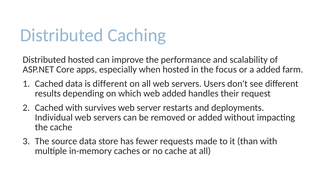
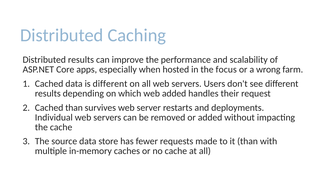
Distributed hosted: hosted -> results (81, 60)
a added: added -> wrong (268, 70)
Cached with: with -> than (74, 108)
